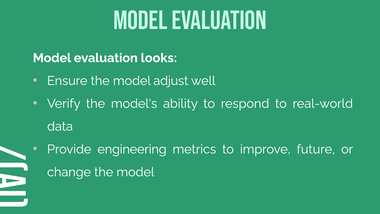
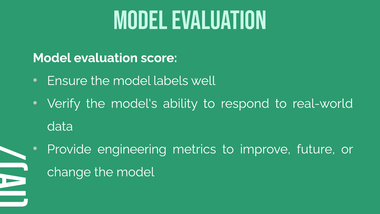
looks: looks -> score (159, 58)
adjust: adjust -> labels (171, 81)
